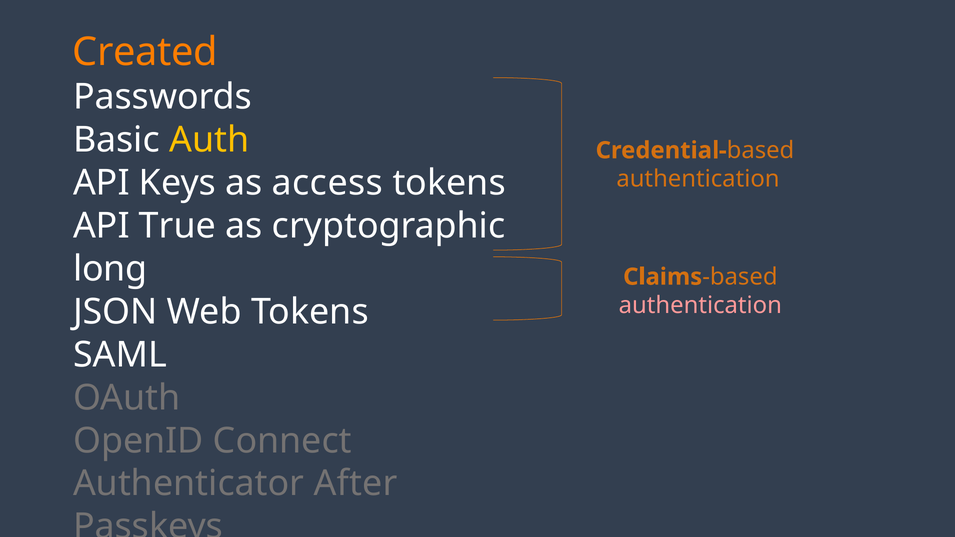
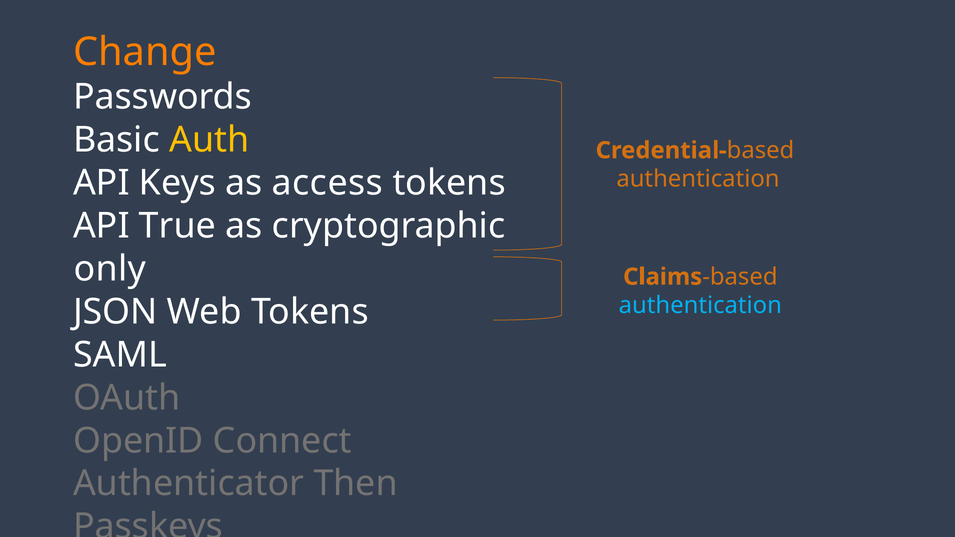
Created: Created -> Change (145, 52)
long: long -> only (110, 269)
authentication colour: pink -> light blue (700, 306)
After: After -> Then (356, 484)
